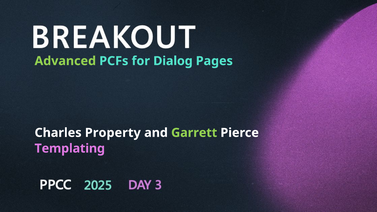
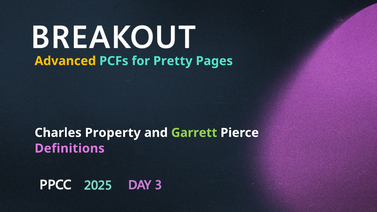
Advanced colour: light green -> yellow (65, 61)
Dialog: Dialog -> Pretty (173, 61)
Templating: Templating -> Definitions (70, 148)
